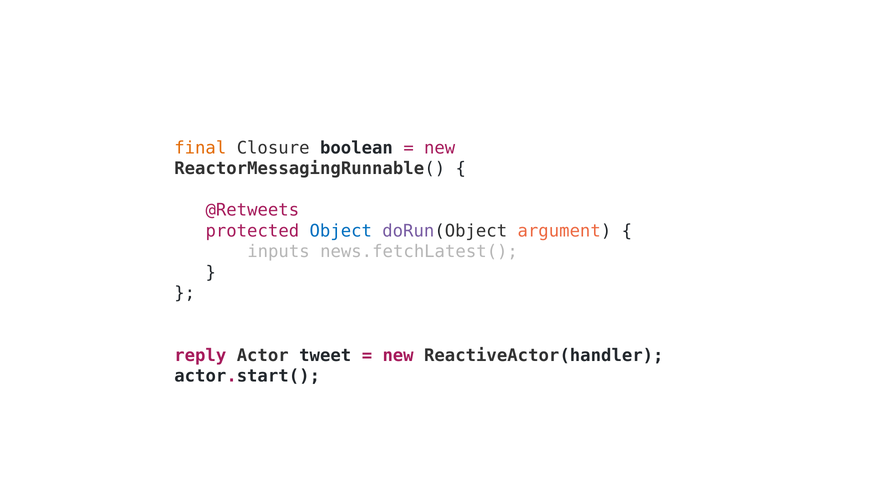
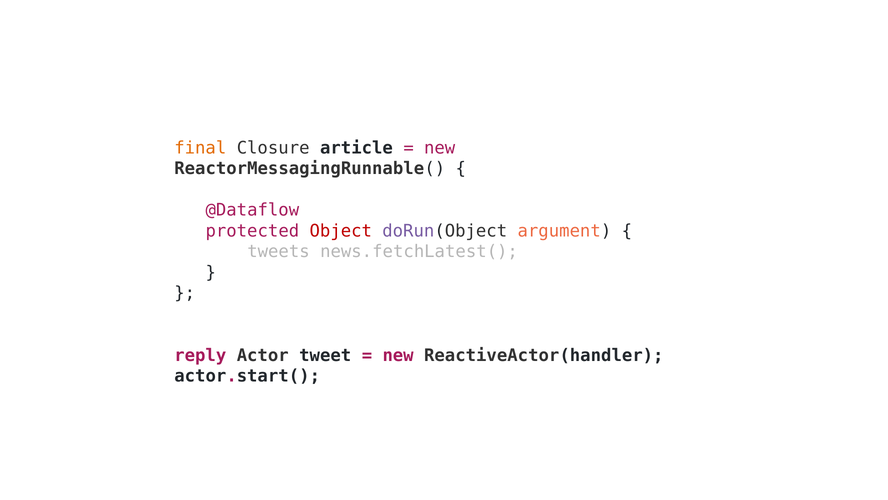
boolean: boolean -> article (356, 148)
@Retweets: @Retweets -> @Dataflow (252, 210)
Object colour: blue -> red (341, 231)
inputs: inputs -> tweets (278, 252)
